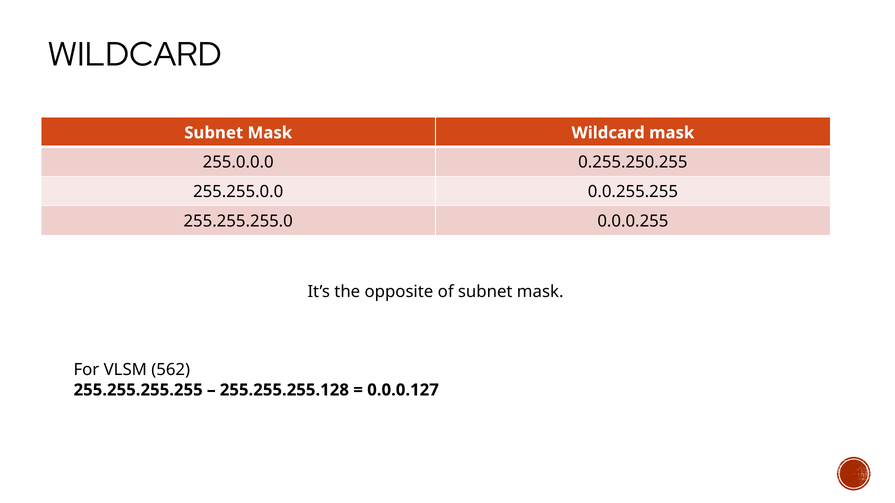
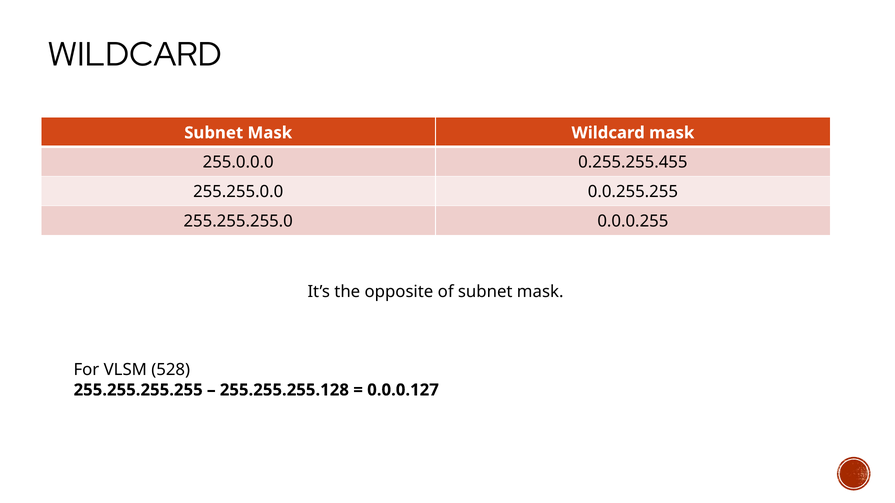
0.255.250.255: 0.255.250.255 -> 0.255.255.455 (633, 163)
562: 562 -> 528 (171, 370)
